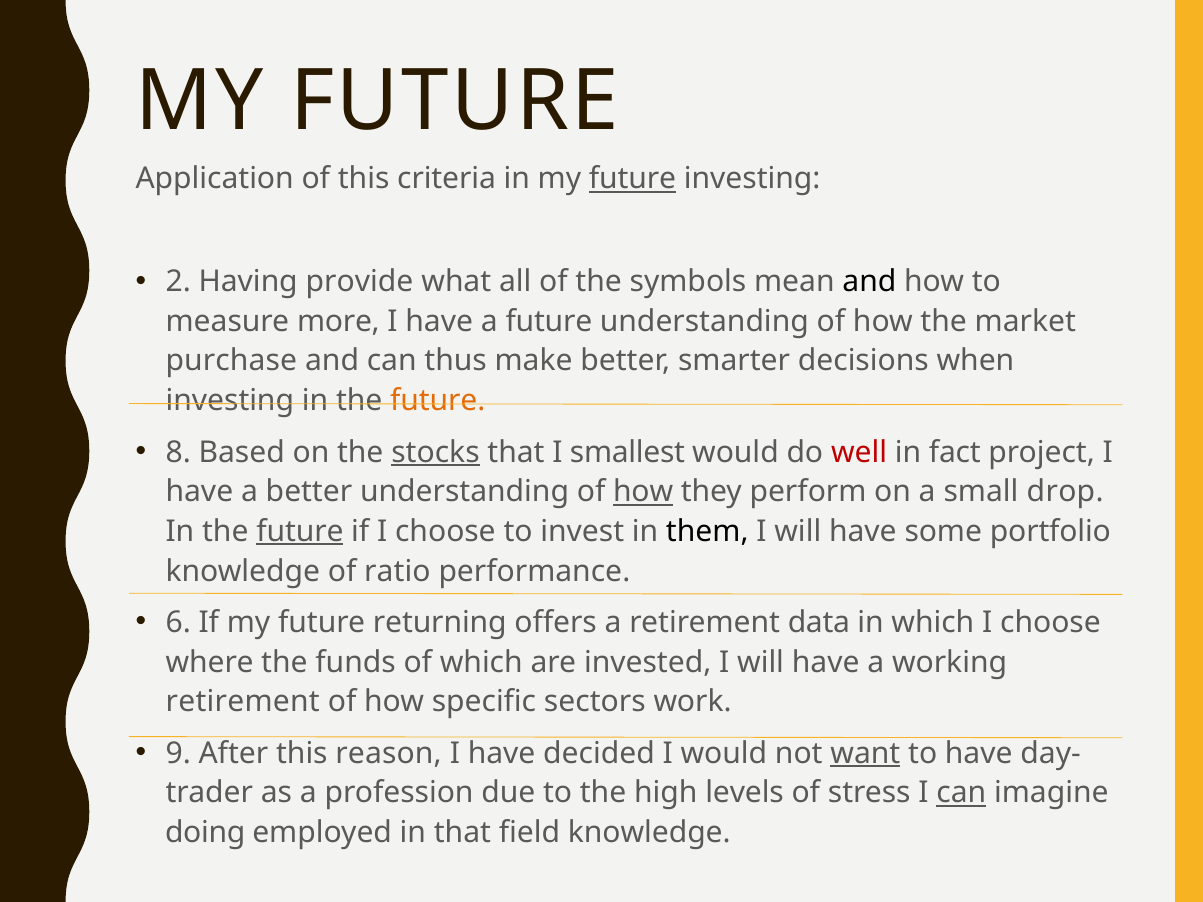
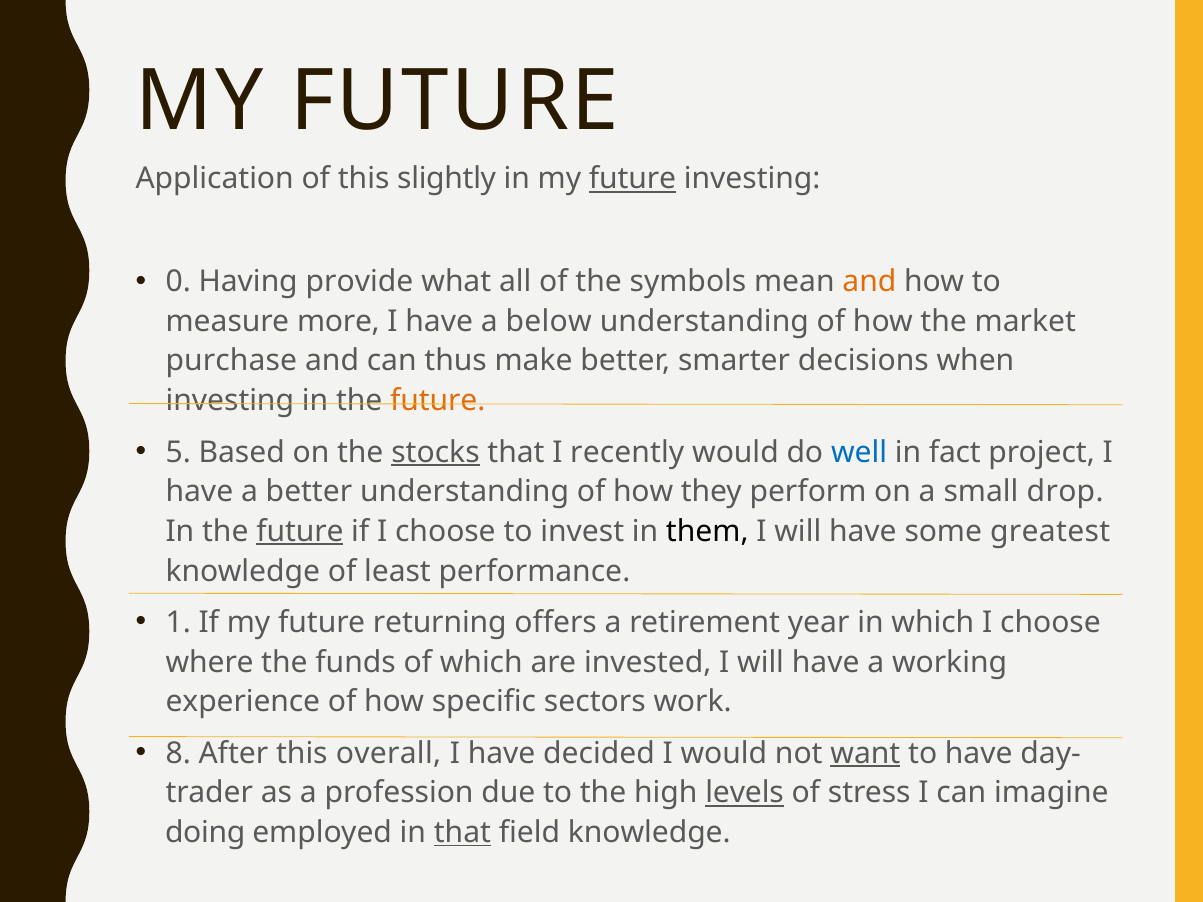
criteria: criteria -> slightly (447, 179)
2: 2 -> 0 (178, 282)
and colour: black -> orange (869, 282)
a future: future -> below (549, 321)
8: 8 -> 5 (178, 452)
smallest: smallest -> recently (627, 452)
well colour: red -> blue (859, 452)
how underline: present -> none (643, 492)
portfolio: portfolio -> greatest (1050, 532)
ratio: ratio -> least (397, 571)
6: 6 -> 1 (178, 623)
data: data -> year (819, 623)
retirement: retirement -> experience (243, 702)
9: 9 -> 8 (178, 753)
reason: reason -> overall (388, 753)
levels underline: none -> present (745, 793)
can underline: present -> none (961, 793)
that underline: none -> present (462, 833)
